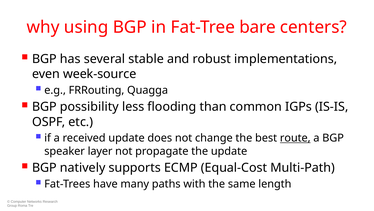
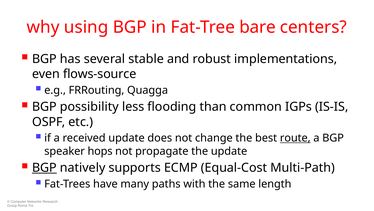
week-source: week-source -> flows-source (100, 74)
layer: layer -> hops (100, 151)
BGP underline: none -> present (44, 167)
